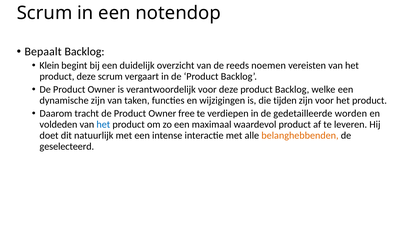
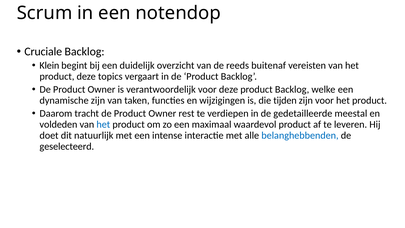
Bepaalt: Bepaalt -> Cruciale (43, 52)
noemen: noemen -> buitenaf (269, 66)
deze scrum: scrum -> topics (110, 76)
free: free -> rest (186, 113)
worden: worden -> meestal (351, 113)
belanghebbenden colour: orange -> blue (300, 135)
